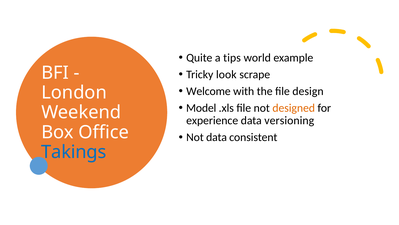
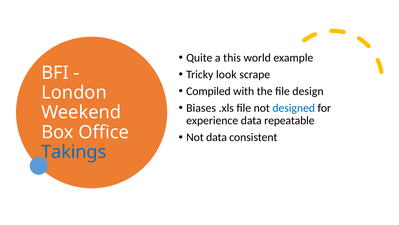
tips: tips -> this (232, 58)
Welcome: Welcome -> Compiled (208, 91)
Model: Model -> Biases (201, 108)
designed colour: orange -> blue (294, 108)
versioning: versioning -> repeatable (289, 120)
